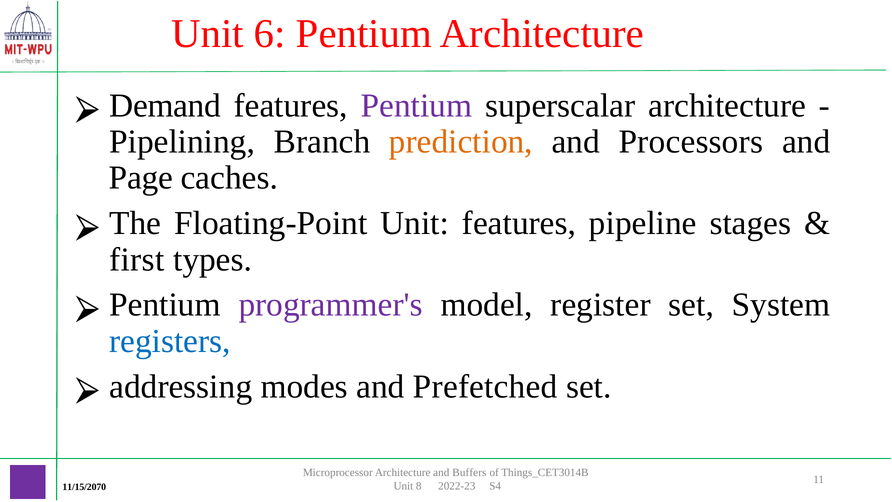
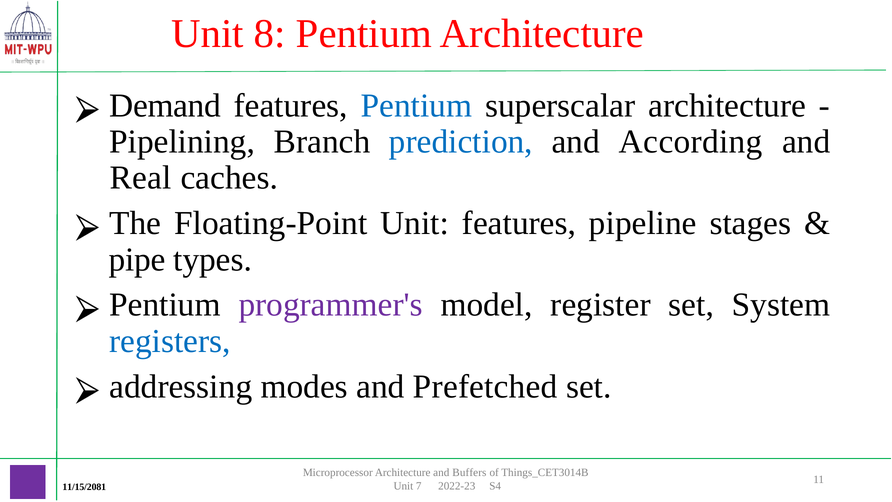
6: 6 -> 8 (270, 34)
Pentium colour: purple -> blue (416, 106)
prediction colour: orange -> blue (461, 142)
Processors: Processors -> According (691, 142)
Page: Page -> Real (141, 178)
first: first -> pipe (137, 259)
8: 8 -> 7 (419, 486)
11/15/2070: 11/15/2070 -> 11/15/2081 (84, 487)
